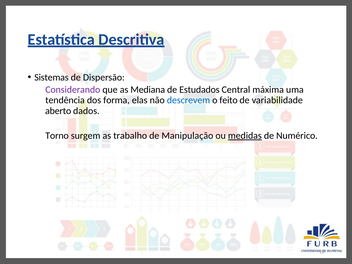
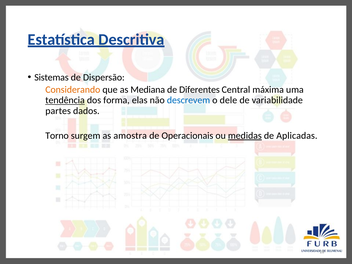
Considerando colour: purple -> orange (73, 90)
Estudados: Estudados -> Diferentes (199, 90)
tendência underline: none -> present (65, 100)
feito: feito -> dele (228, 100)
aberto: aberto -> partes (58, 111)
trabalho: trabalho -> amostra (130, 136)
Manipulação: Manipulação -> Operacionais (187, 136)
Numérico: Numérico -> Aplicadas (297, 136)
